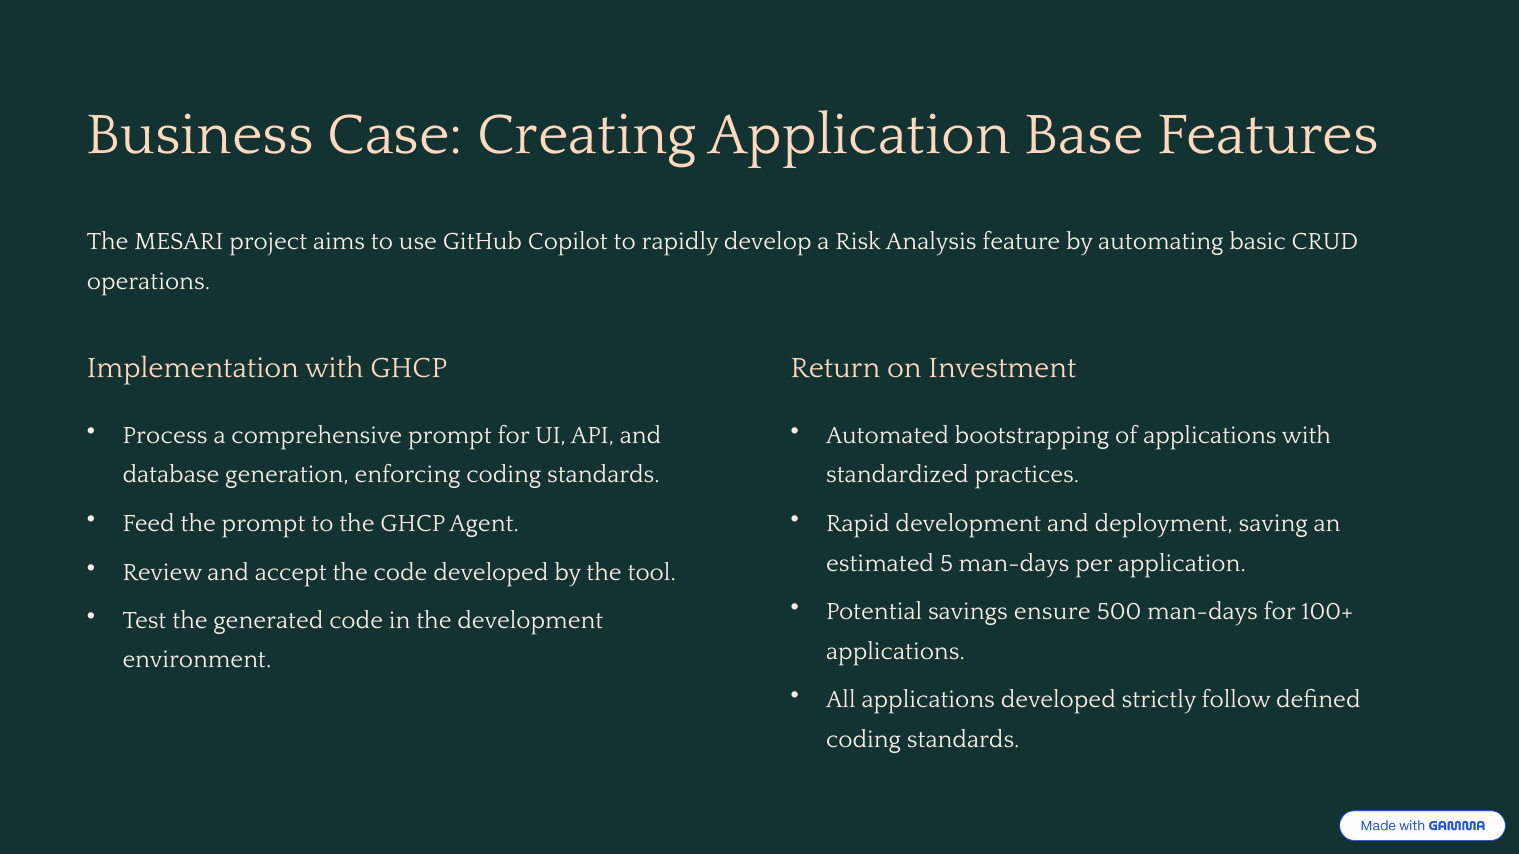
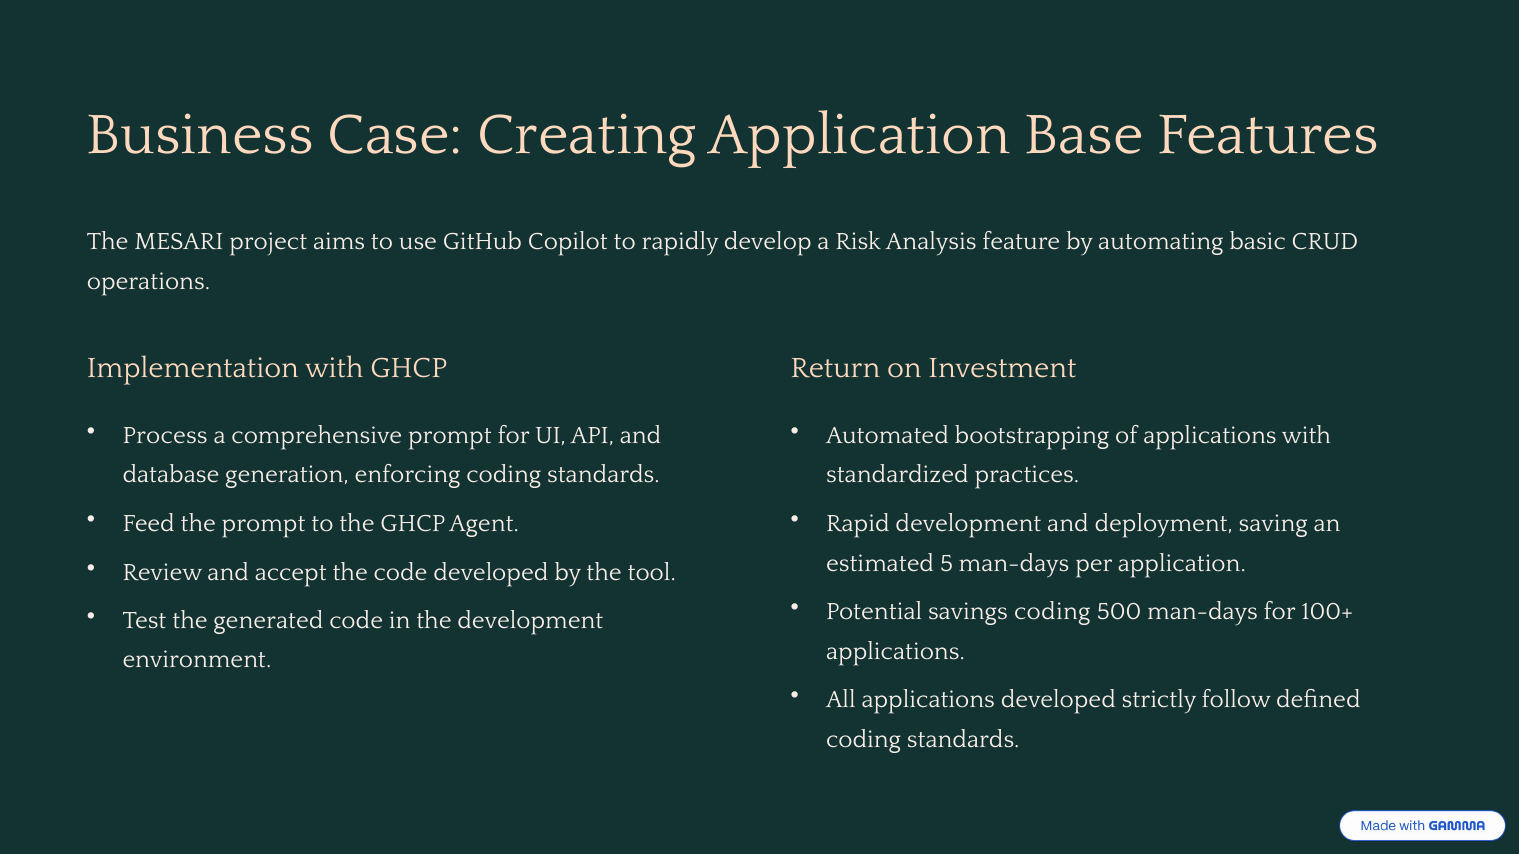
savings ensure: ensure -> coding (1052, 612)
